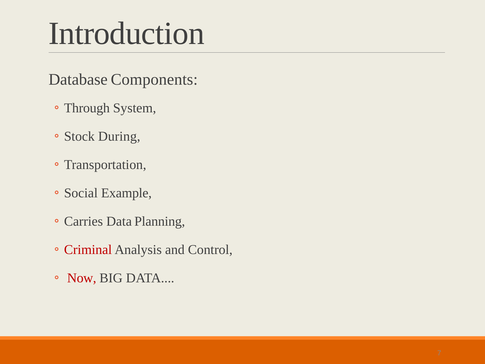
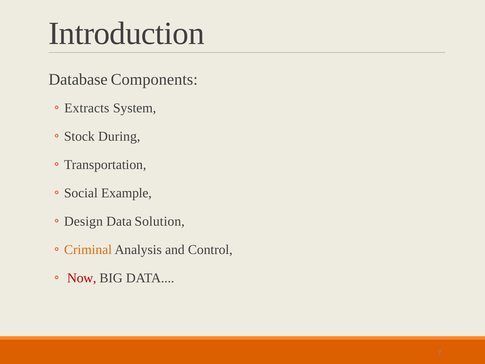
Through: Through -> Extracts (87, 108)
Carries: Carries -> Design (83, 221)
Planning: Planning -> Solution (160, 221)
Criminal colour: red -> orange (88, 250)
